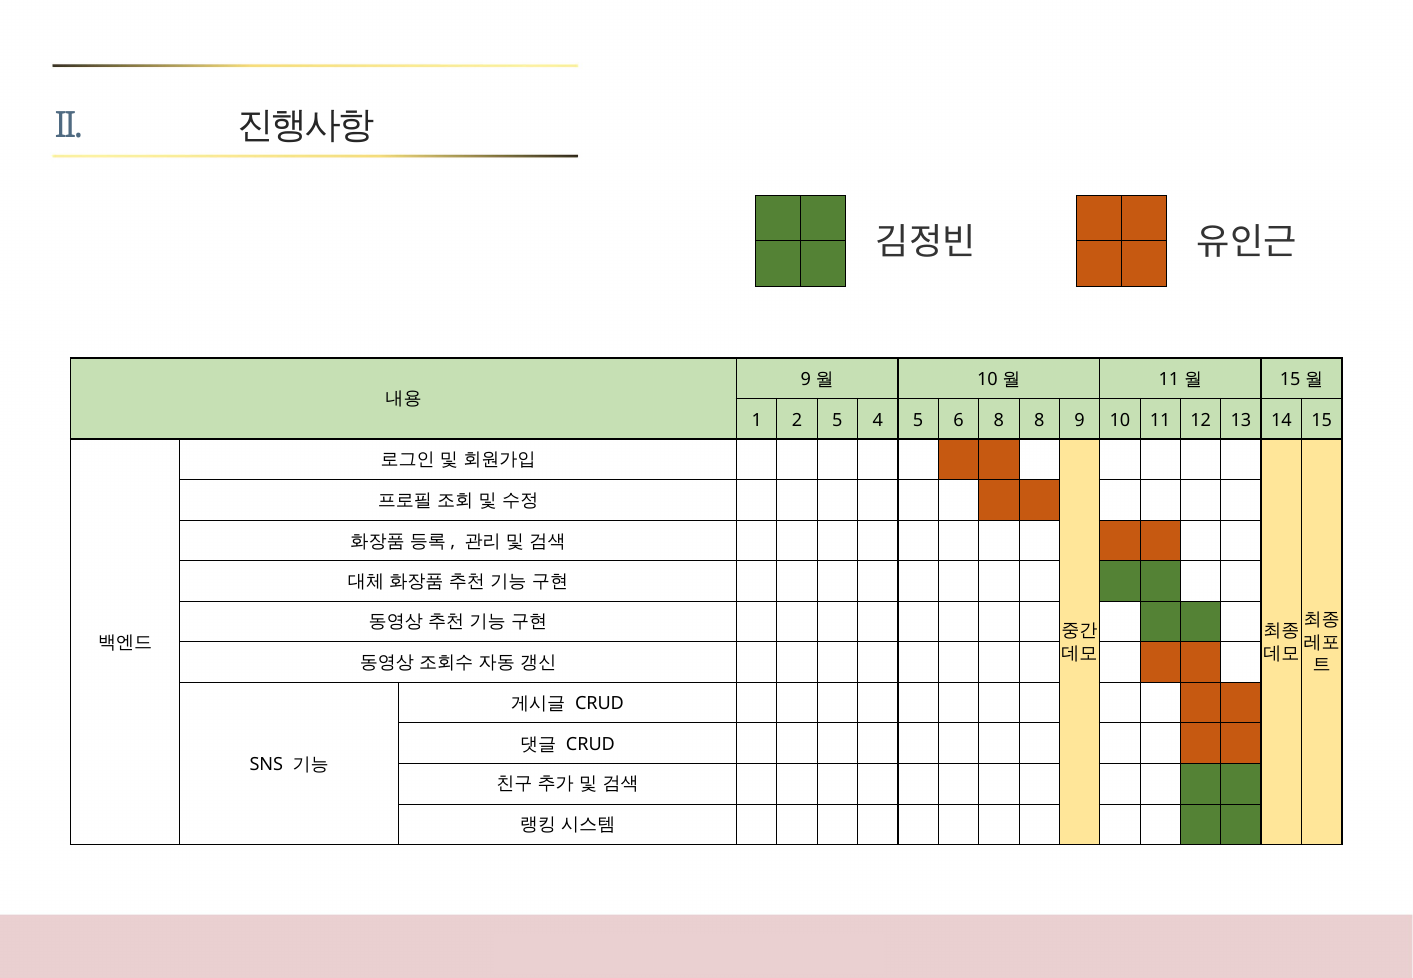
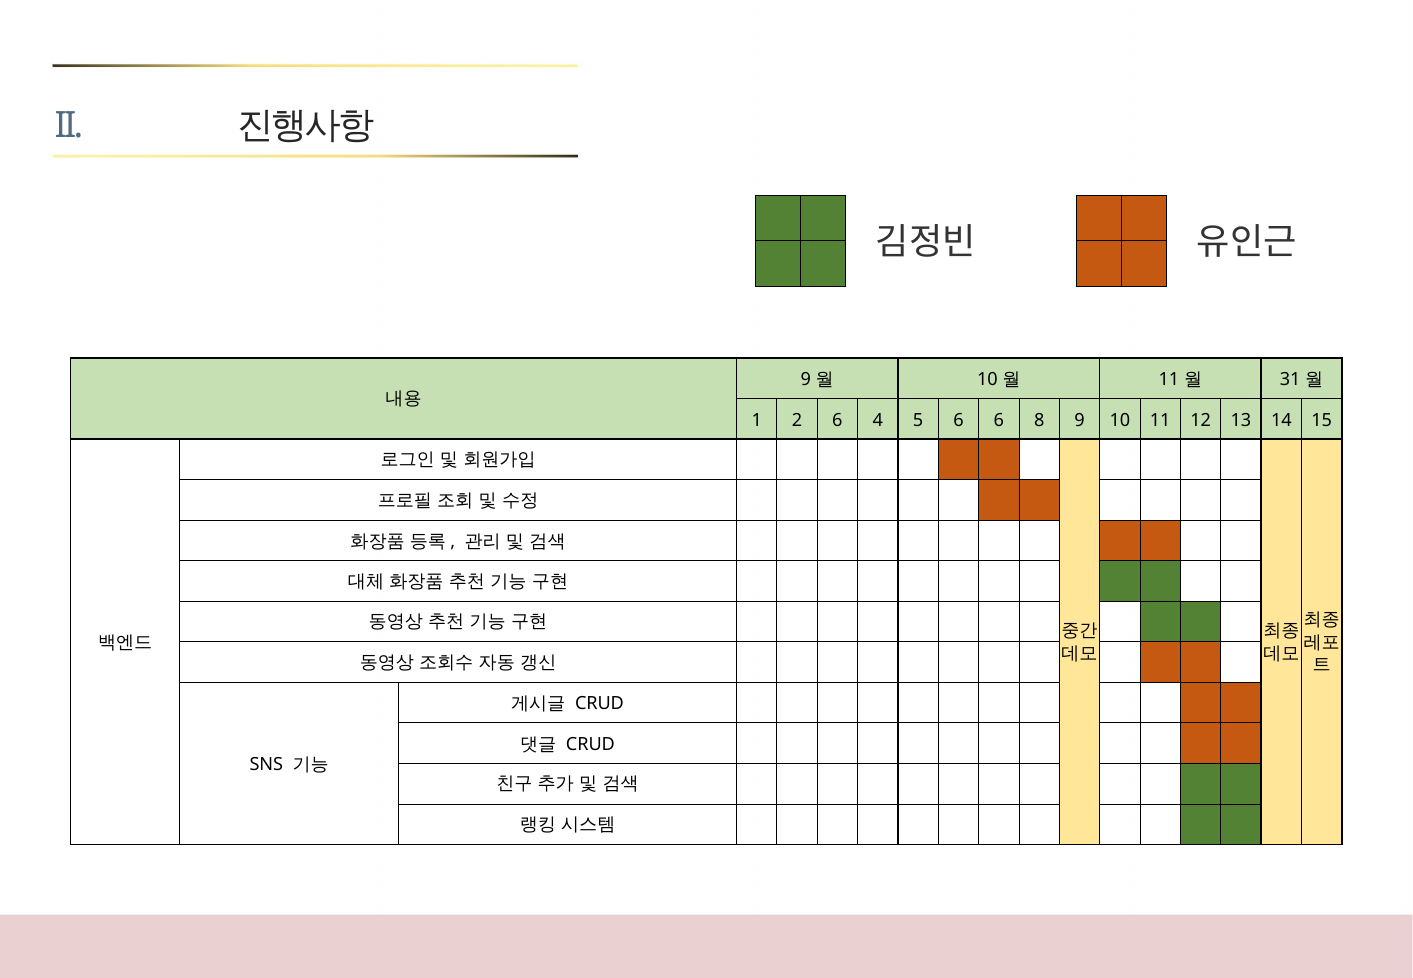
15: 15 -> 31 (1290, 380)
2 5: 5 -> 6 (837, 420)
6 8: 8 -> 6 (999, 420)
